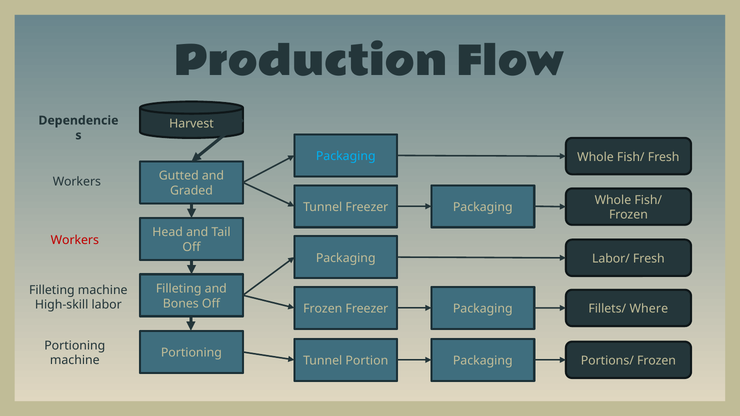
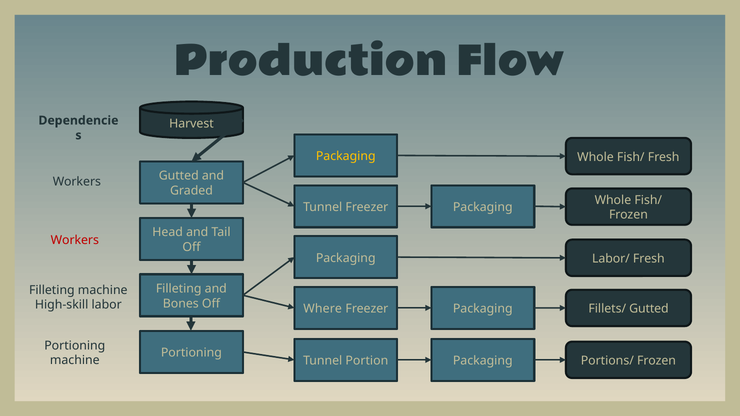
Packaging colour: light blue -> yellow (346, 156)
Frozen: Frozen -> Where (323, 309)
Fillets/ Where: Where -> Gutted (649, 309)
